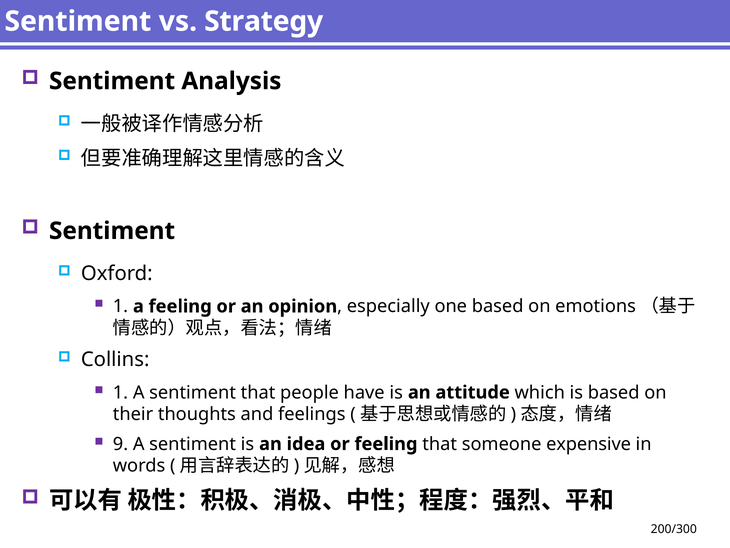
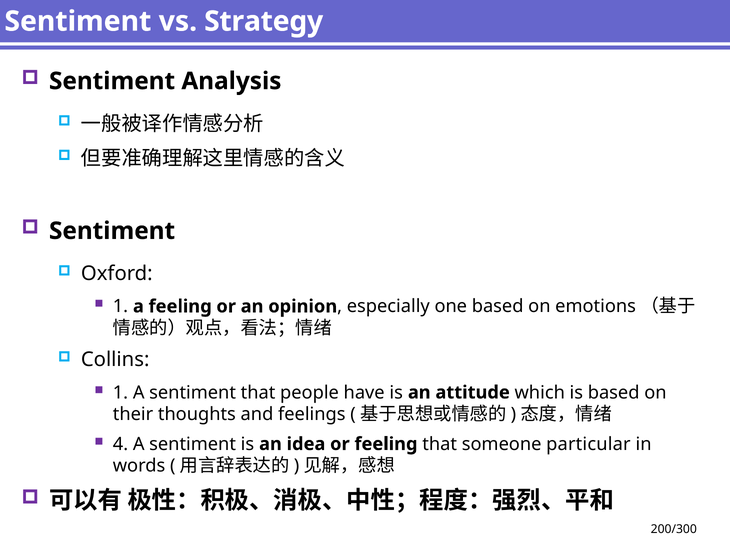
9: 9 -> 4 (121, 444)
expensive: expensive -> particular (588, 444)
